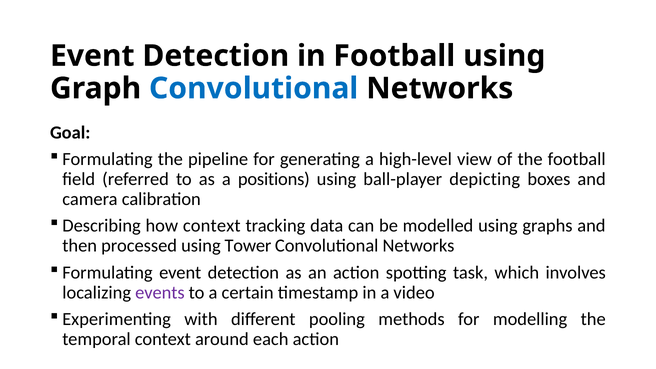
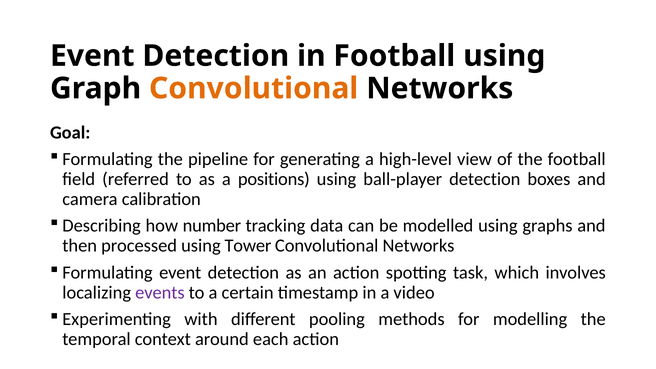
Convolutional colour: blue -> orange (254, 88)
ball-player depicting: depicting -> detection (485, 179)
how context: context -> number (212, 226)
